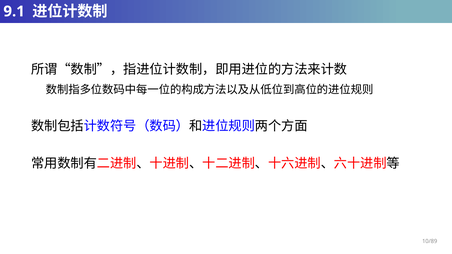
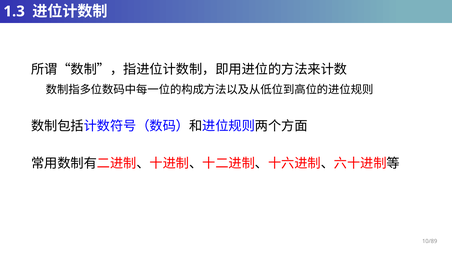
9.1: 9.1 -> 1.3 (14, 11)
